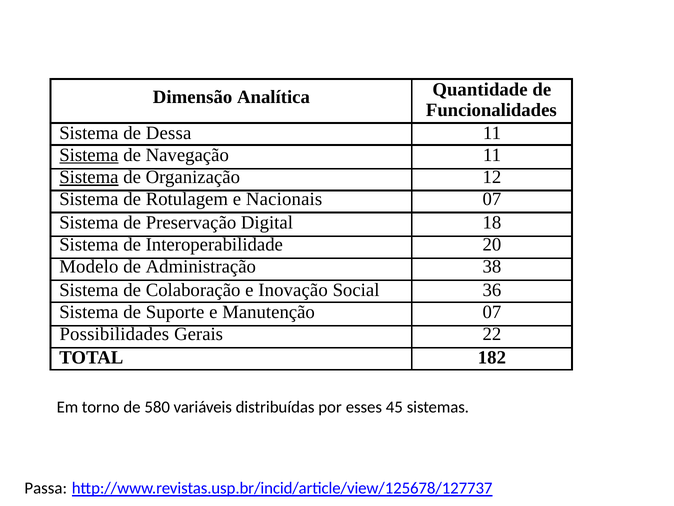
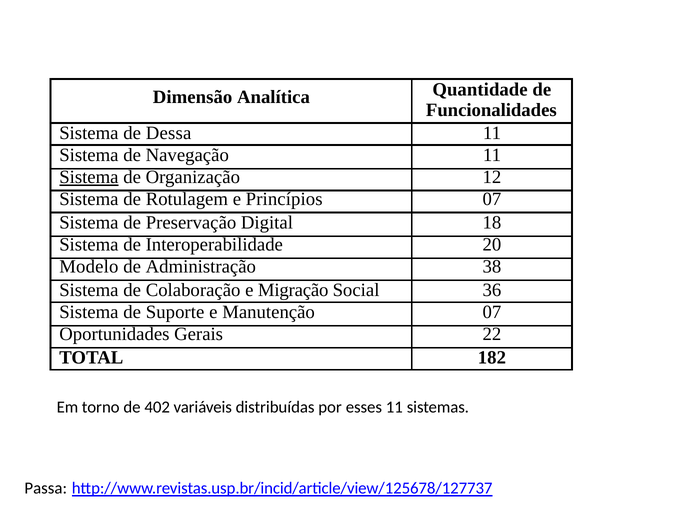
Sistema underline: present -> none (89, 155)
Nacionais: Nacionais -> Princípios (284, 199)
Inovação: Inovação -> Migração (293, 290)
Possibilidades: Possibilidades -> Oportunidades (114, 334)
580: 580 -> 402 (157, 407)
esses 45: 45 -> 11 (394, 407)
